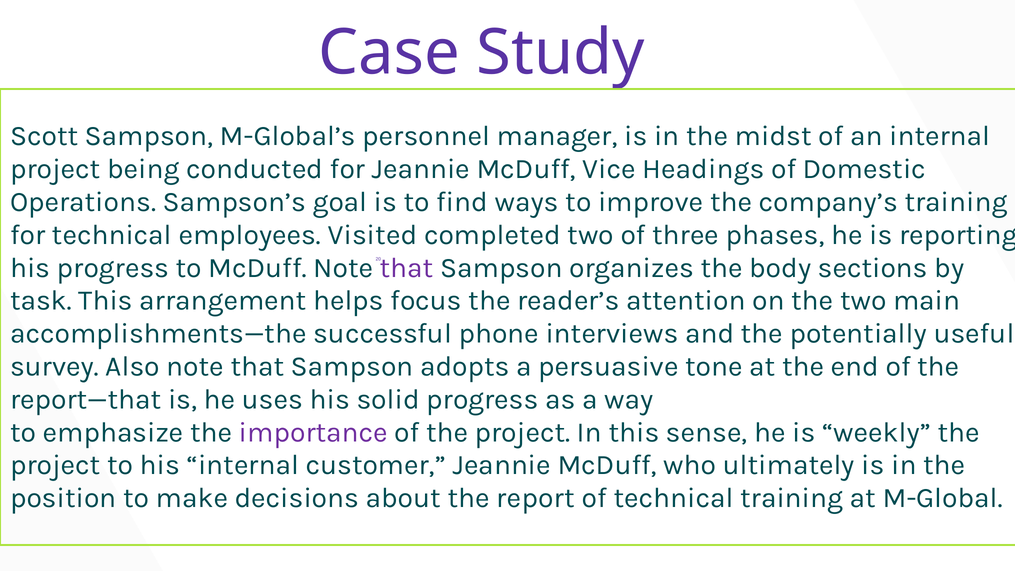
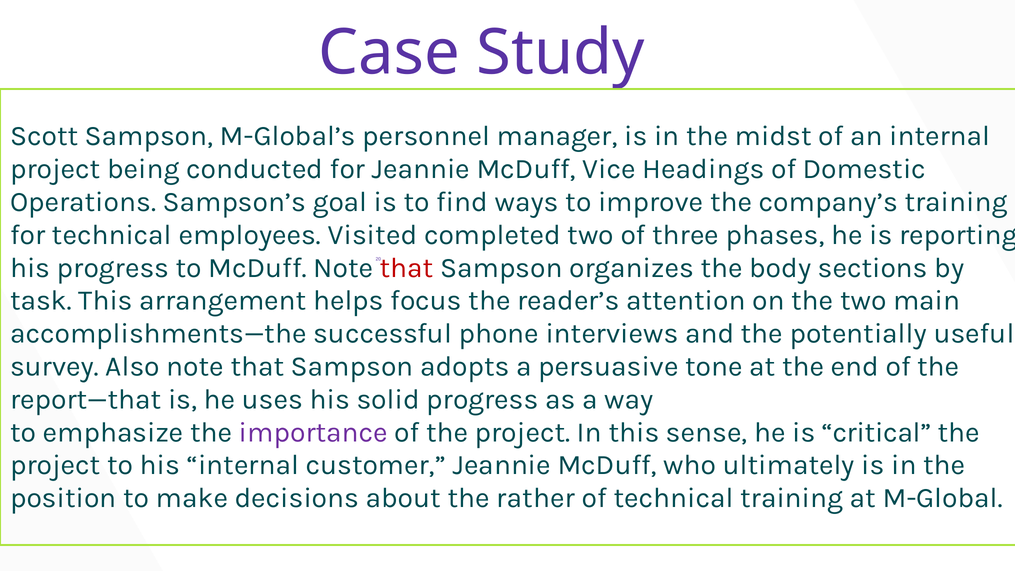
that colour: purple -> red (407, 268)
weekly: weekly -> critical (877, 432)
report: report -> rather (536, 498)
